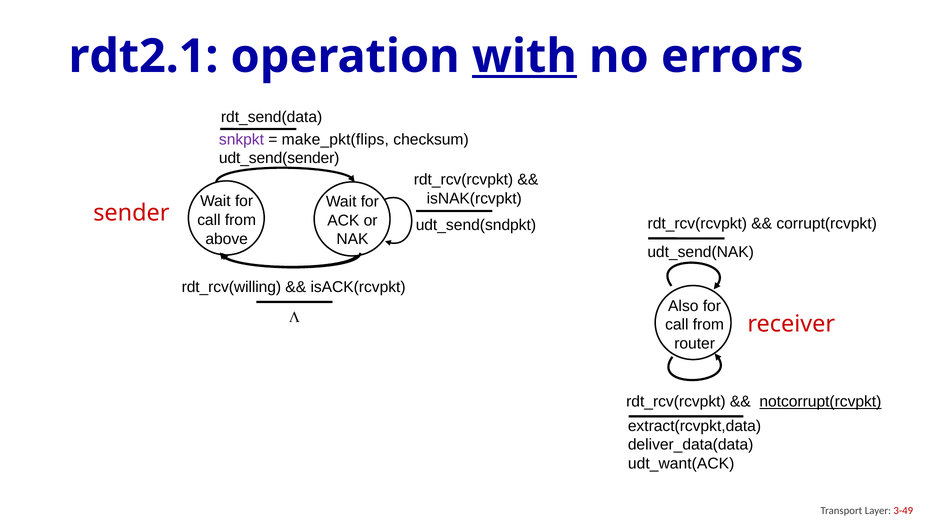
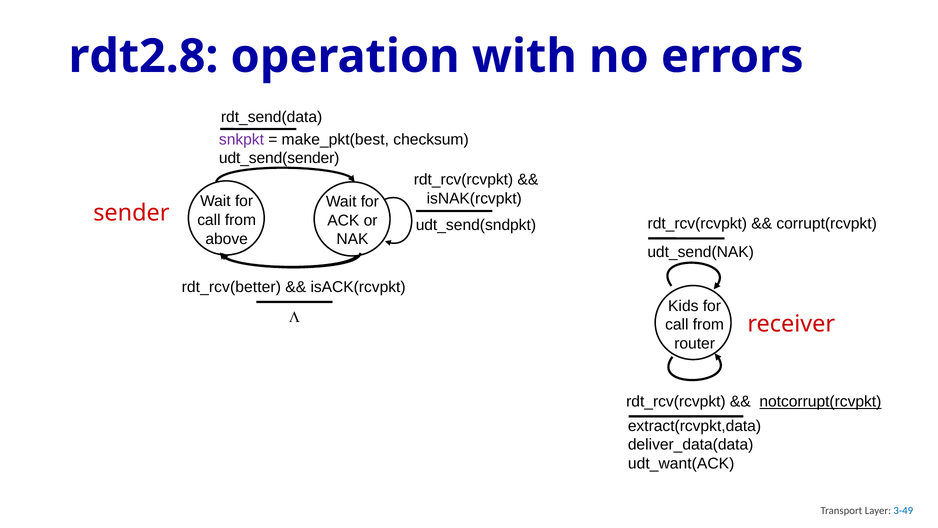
rdt2.1: rdt2.1 -> rdt2.8 (144, 56)
with underline: present -> none (524, 56)
make_pkt(flips: make_pkt(flips -> make_pkt(best (335, 139)
rdt_rcv(willing: rdt_rcv(willing -> rdt_rcv(better (231, 287)
Also: Also -> Kids (683, 306)
3-49 colour: red -> blue (903, 510)
